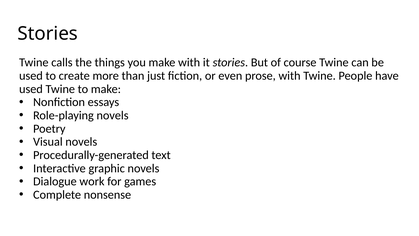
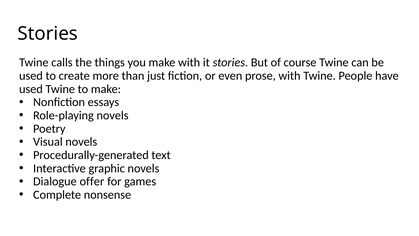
work: work -> offer (92, 181)
